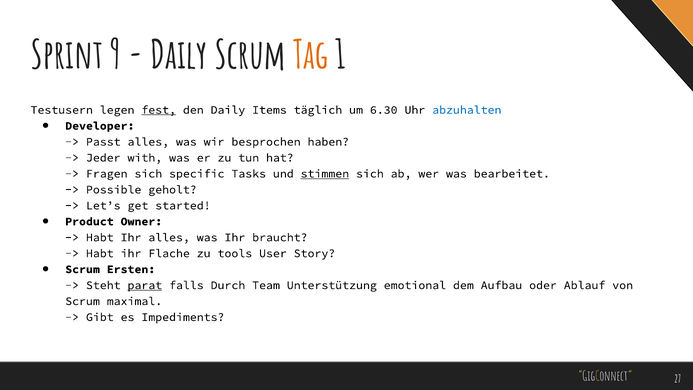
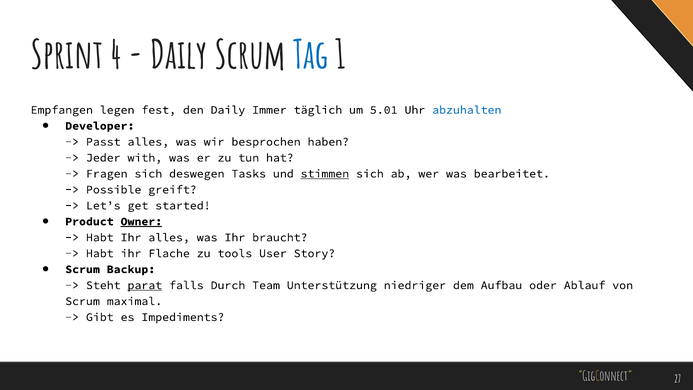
9: 9 -> 4 (116, 56)
Tag colour: orange -> blue (311, 56)
Testusern: Testusern -> Empfangen (62, 110)
fest underline: present -> none (159, 110)
Items: Items -> Immer (269, 110)
6.30: 6.30 -> 5.01 (384, 110)
specific: specific -> deswegen (197, 174)
geholt: geholt -> greift (173, 190)
Owner underline: none -> present (141, 221)
Ersten: Ersten -> Backup (131, 269)
emotional: emotional -> niedriger (415, 285)
